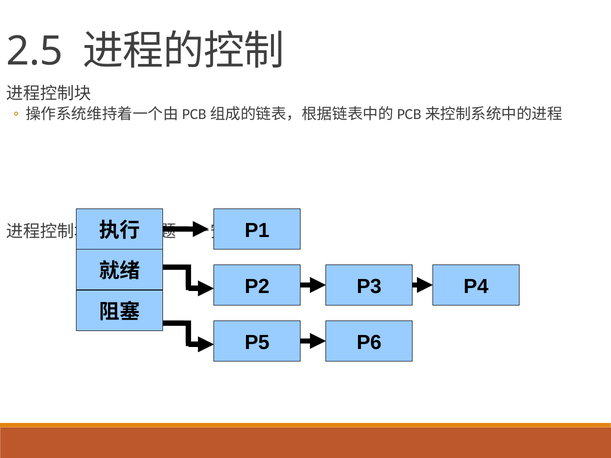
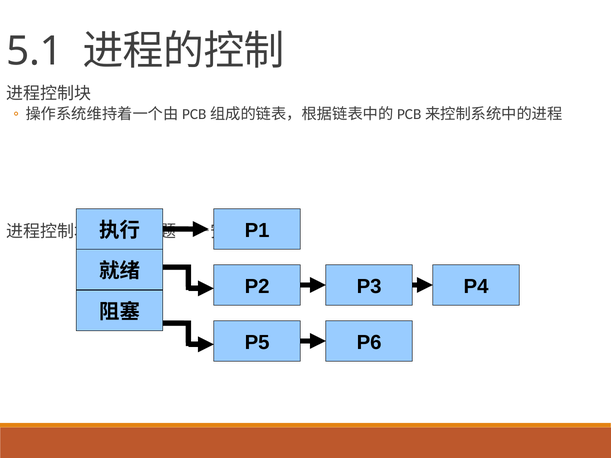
2.5: 2.5 -> 5.1 (35, 52)
